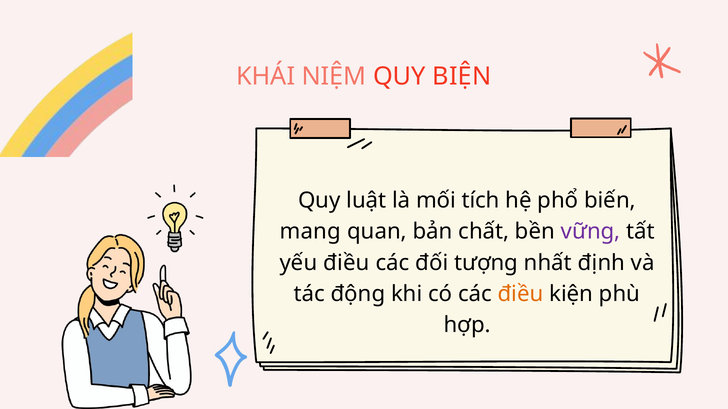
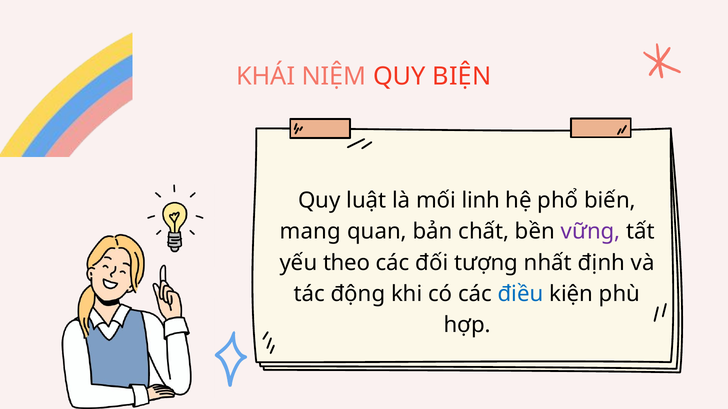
tích: tích -> linh (481, 201)
yếu điều: điều -> theo (347, 263)
điều colour: orange -> blue (521, 294)
